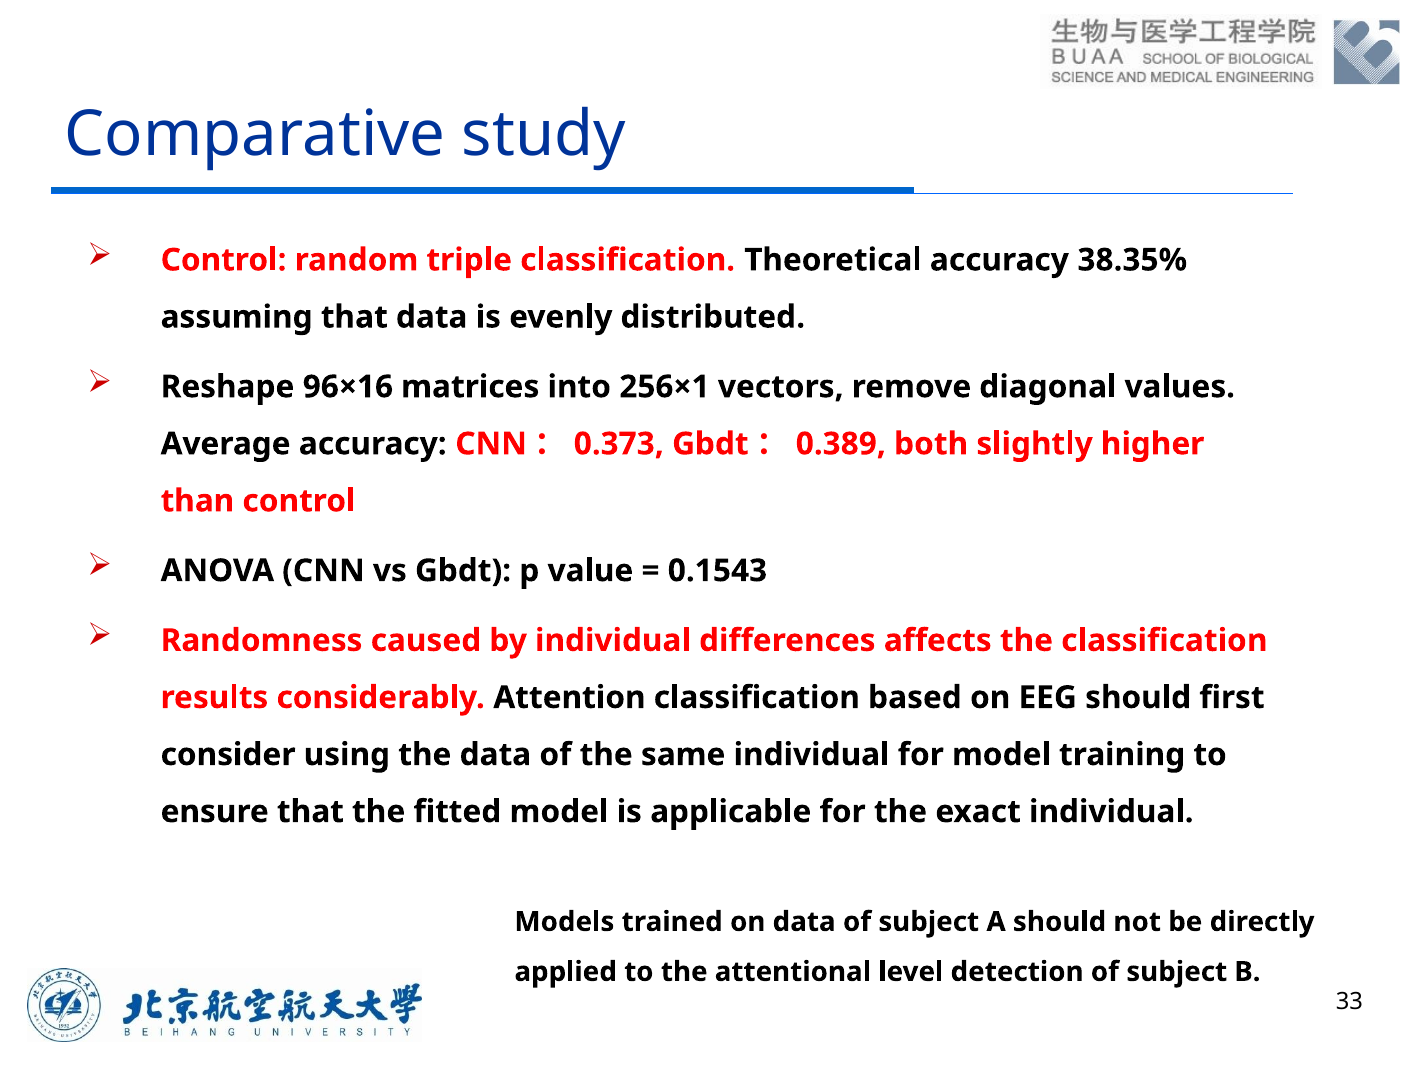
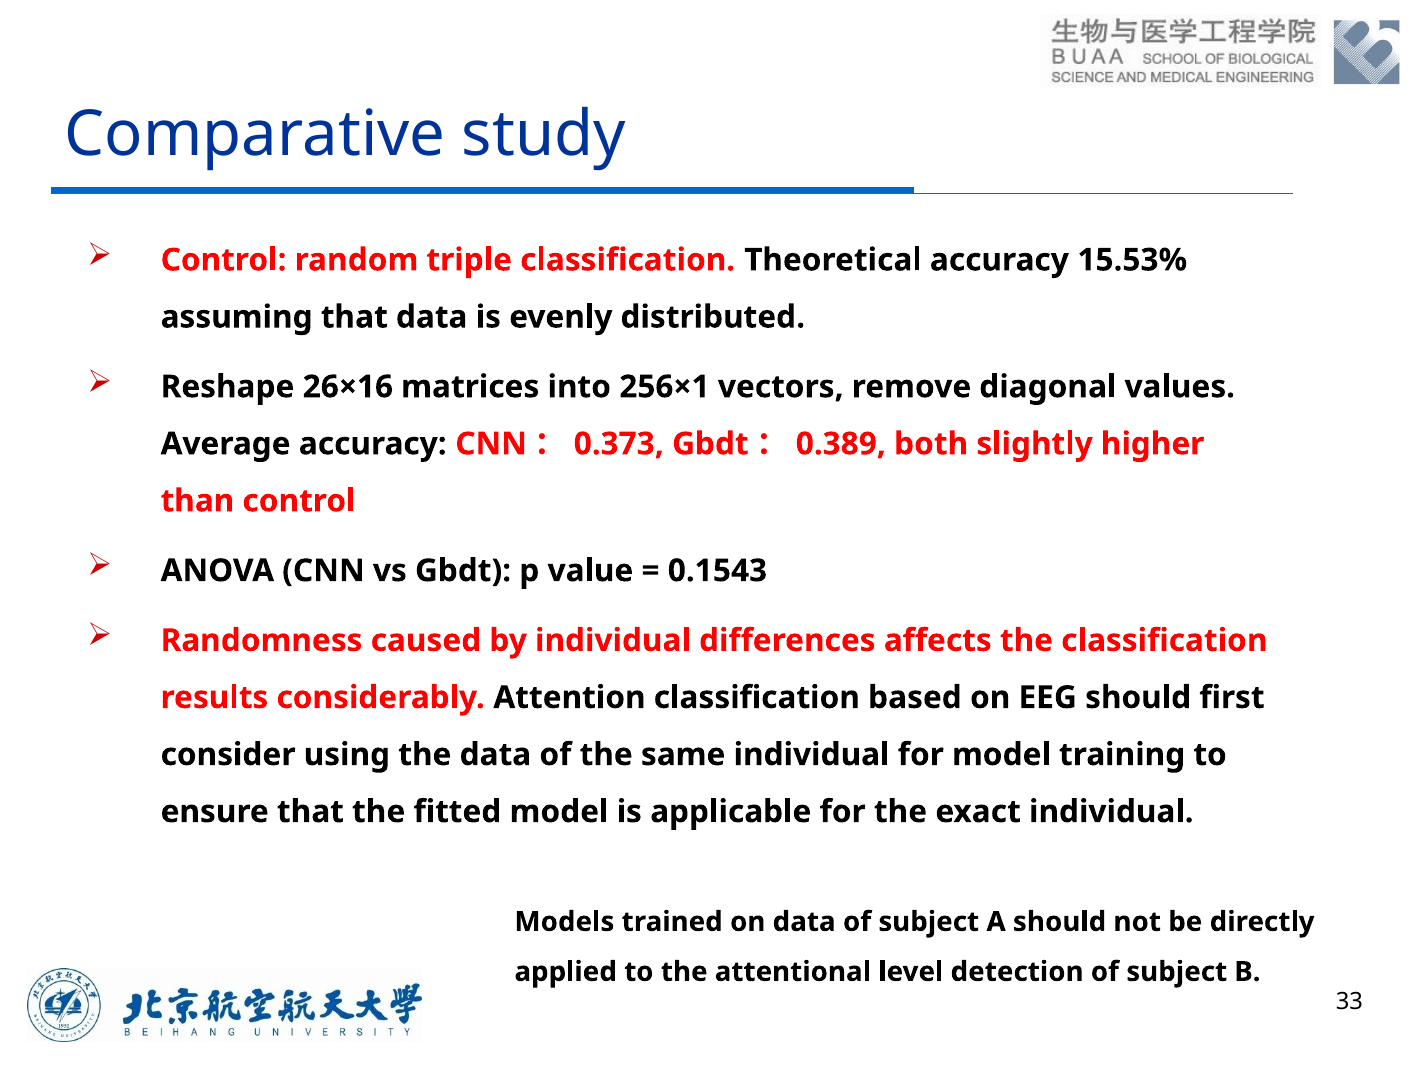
38.35%: 38.35% -> 15.53% (1132, 260)
96×16: 96×16 -> 26×16 (348, 387)
